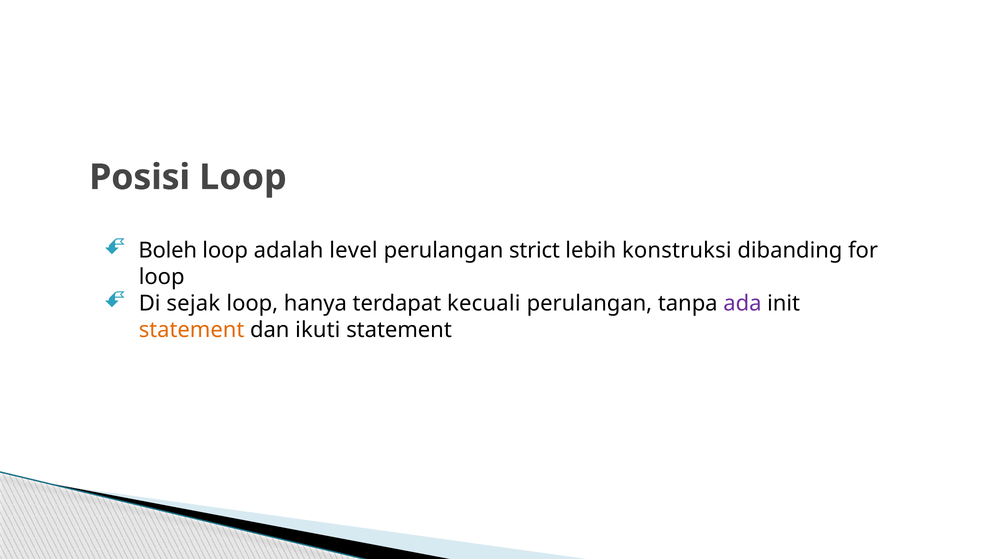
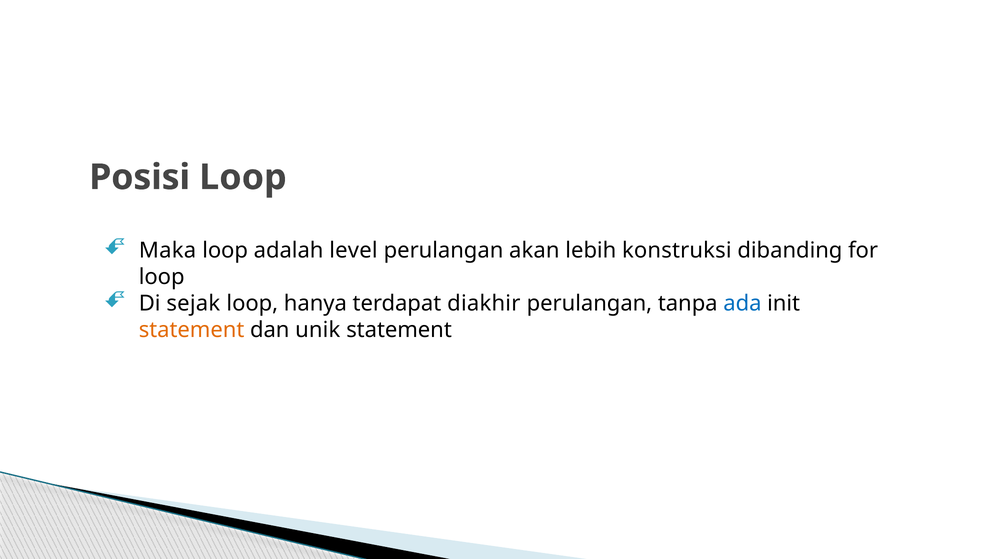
Boleh: Boleh -> Maka (168, 250)
strict: strict -> akan (534, 250)
kecuali: kecuali -> diakhir (484, 303)
ada colour: purple -> blue (742, 303)
ikuti: ikuti -> unik (318, 330)
